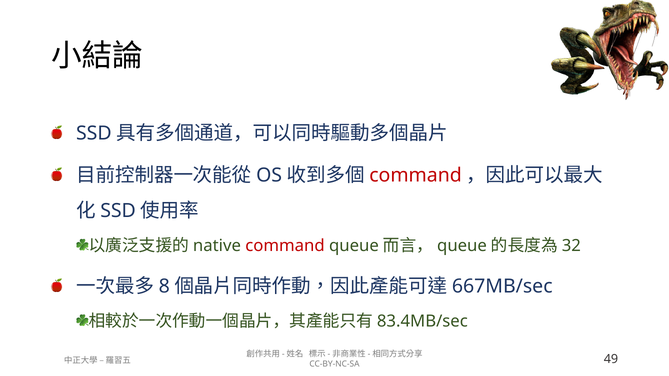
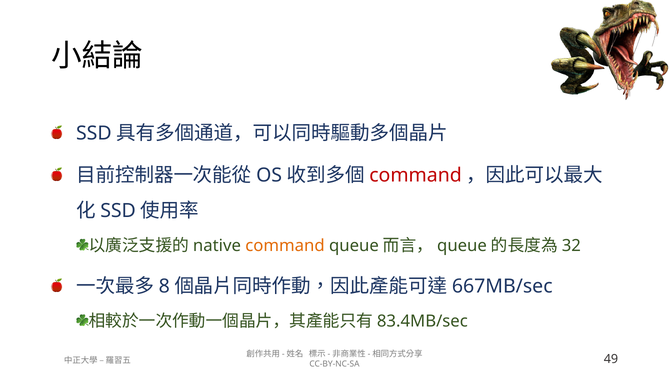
command colour: red -> orange (285, 246)
